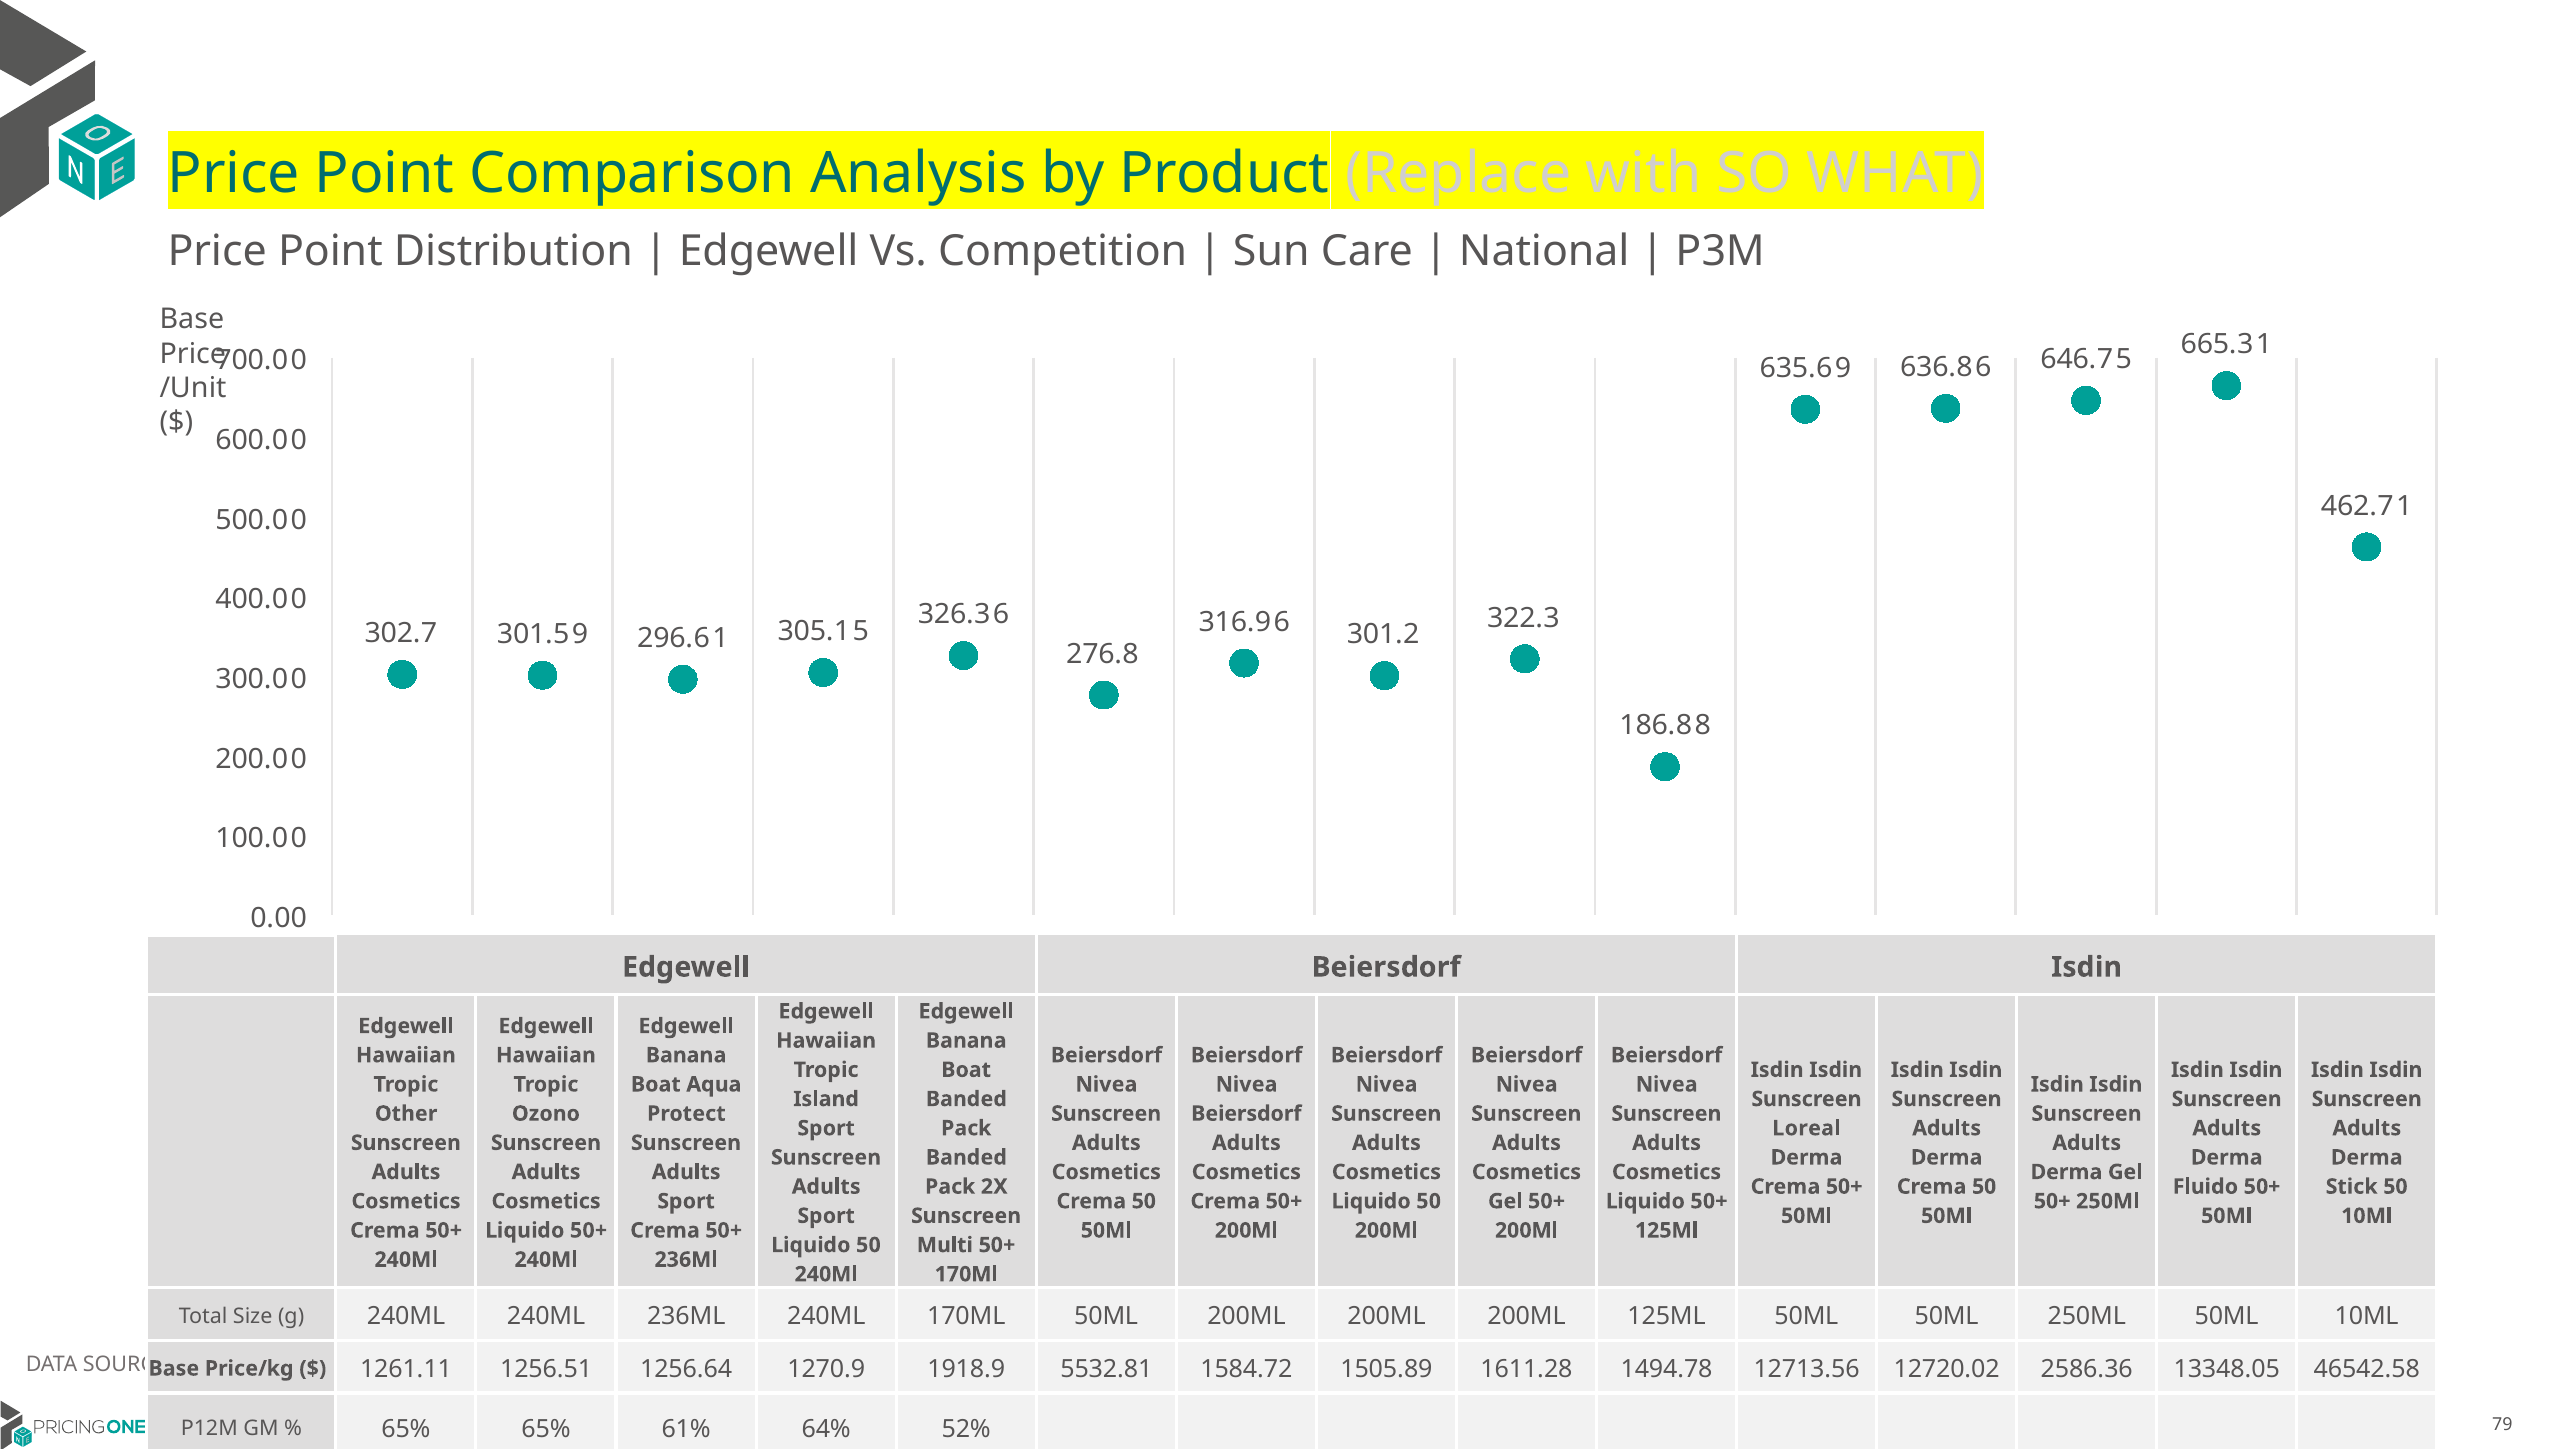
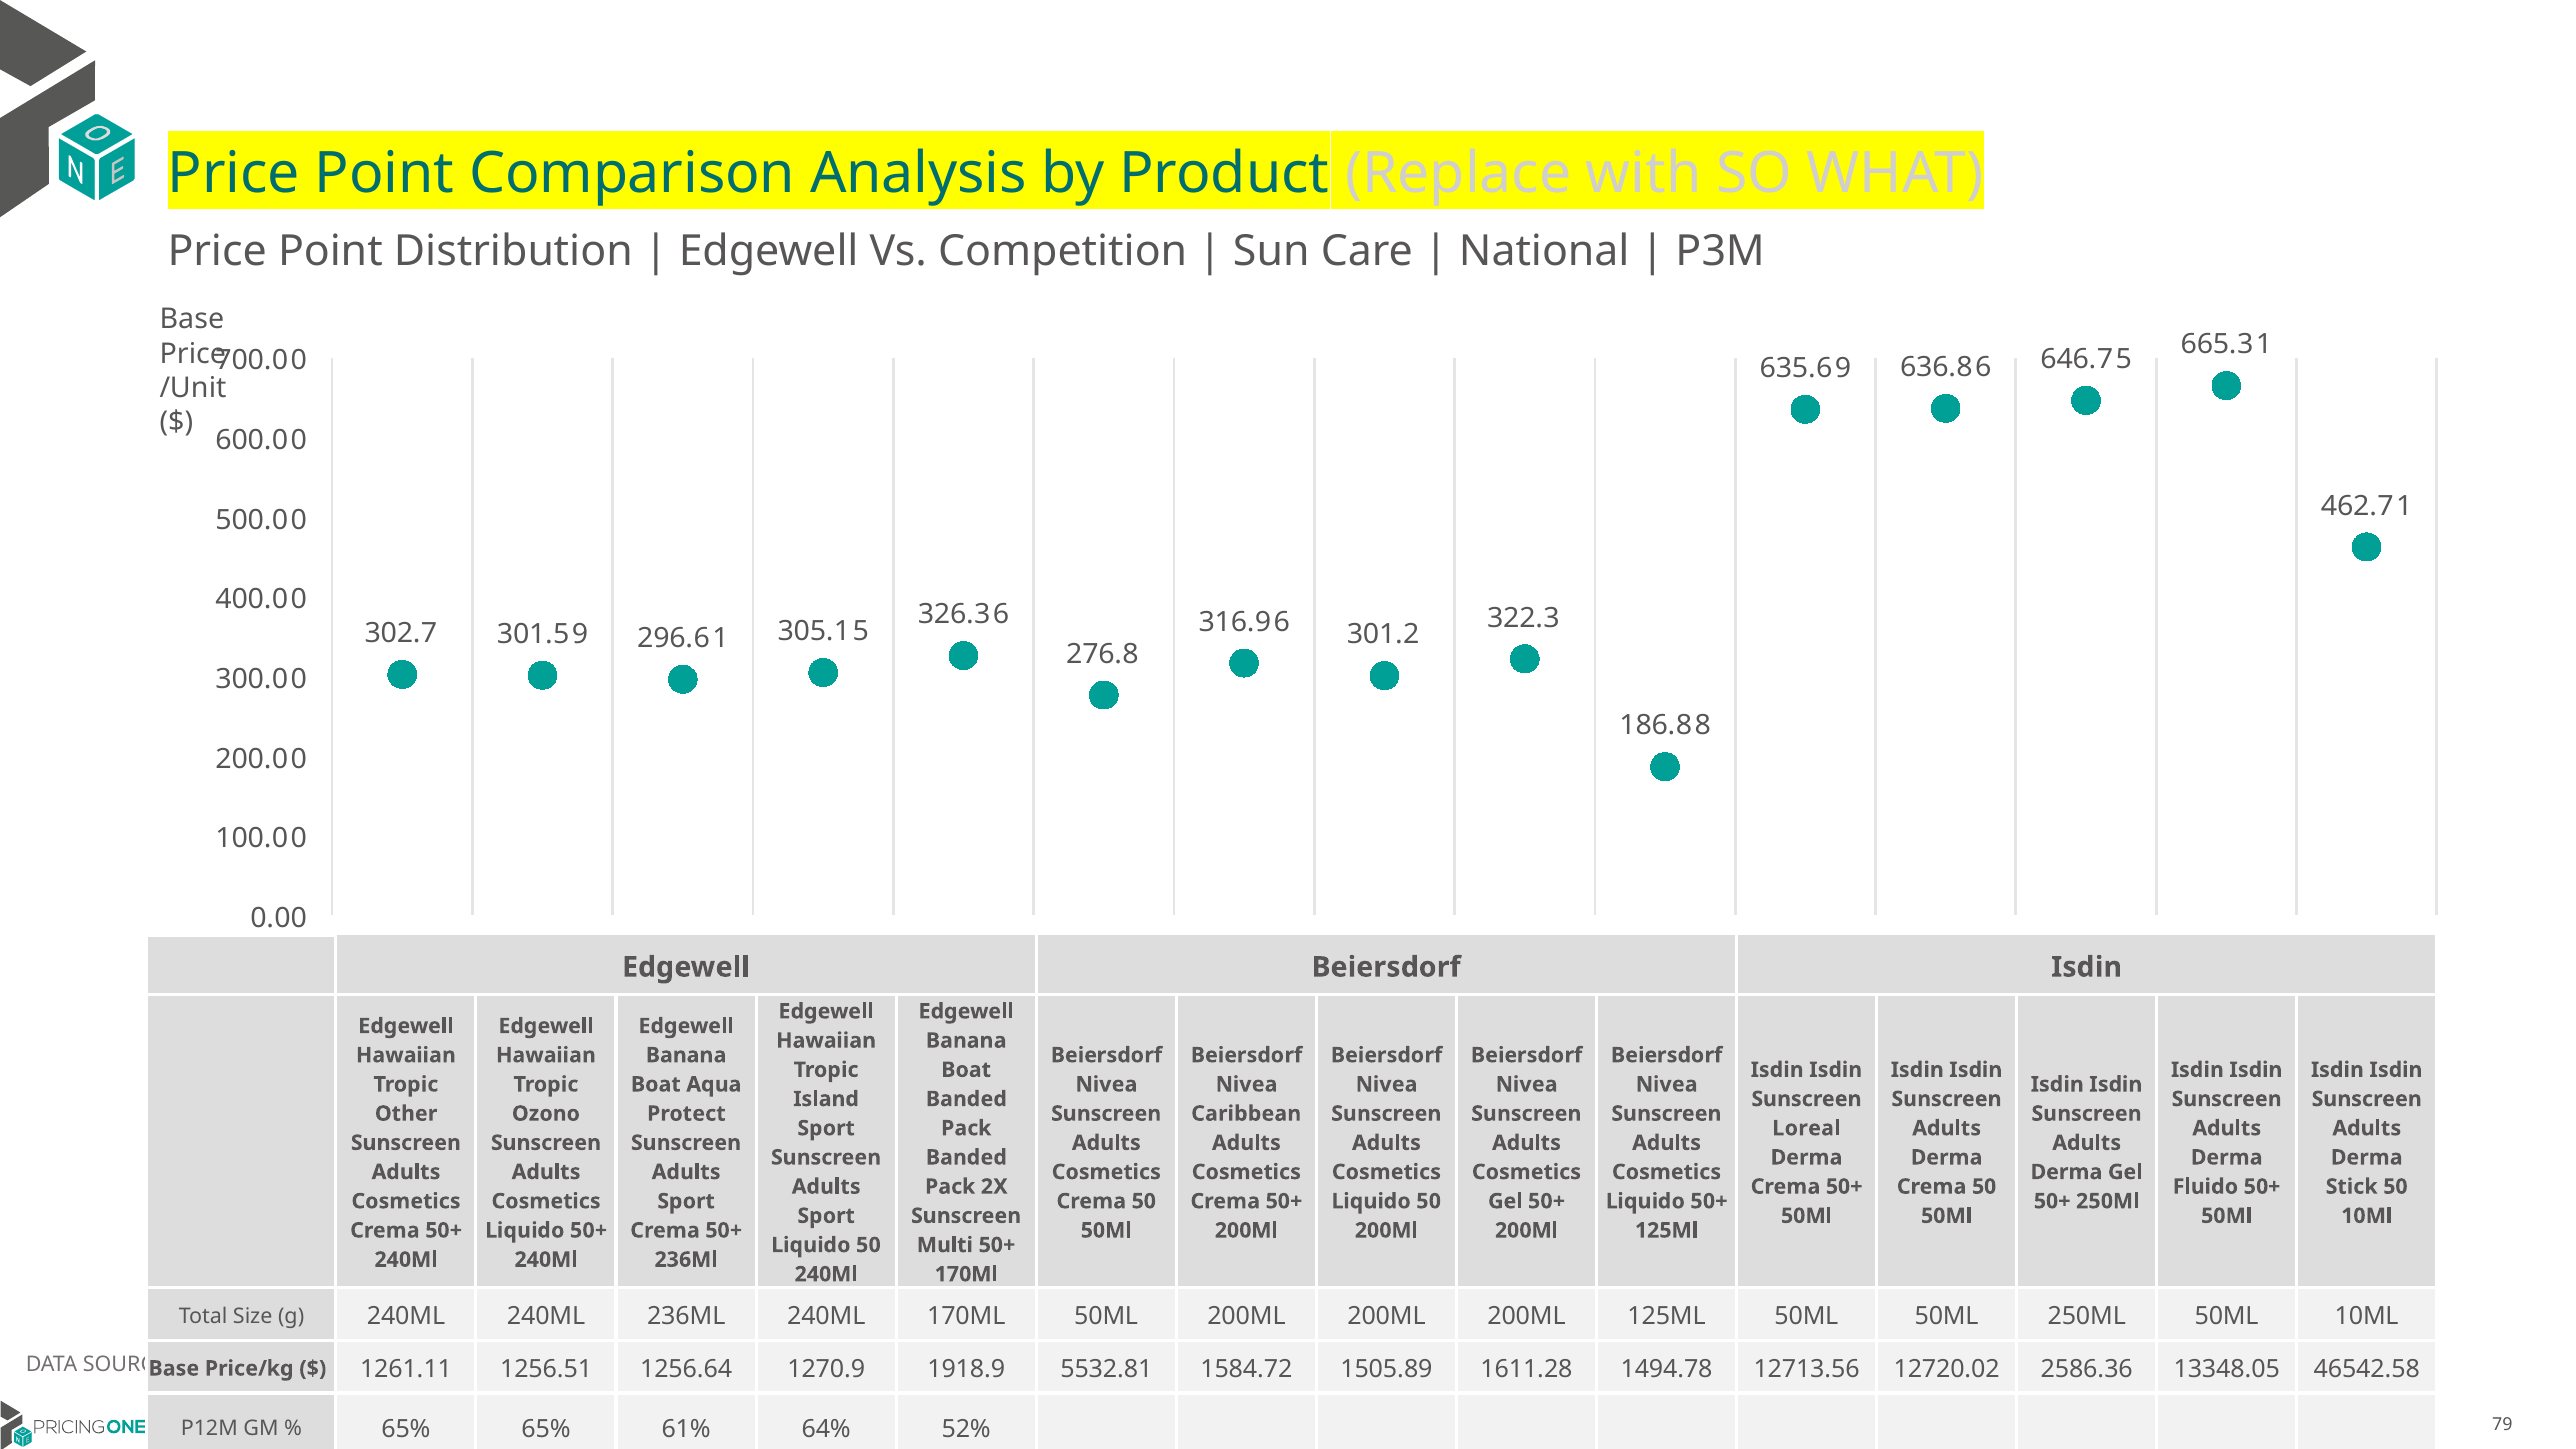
Beiersdorf: Beiersdorf -> Caribbean (1246, 1114)
